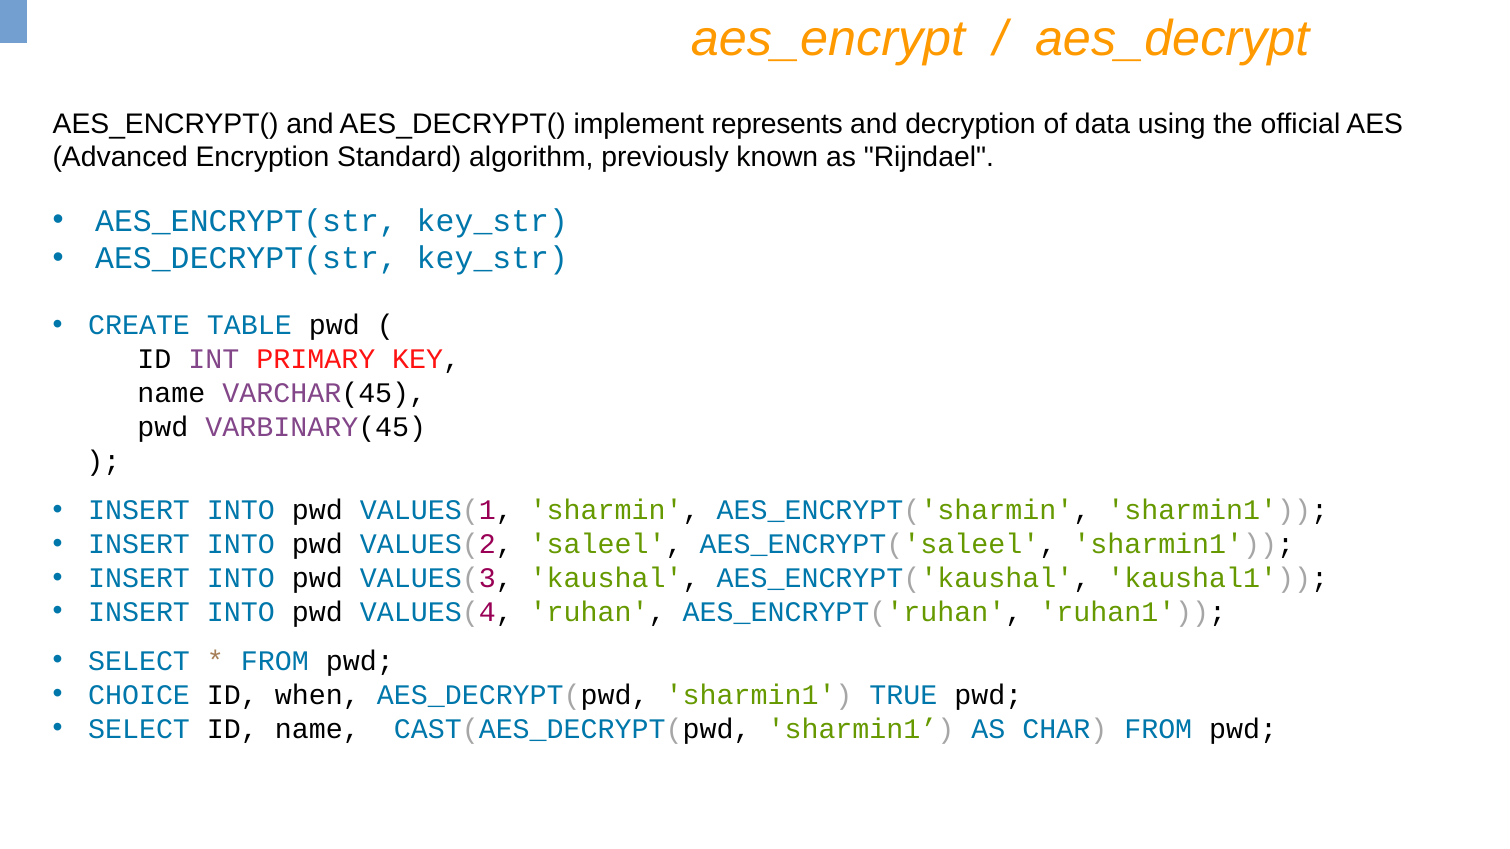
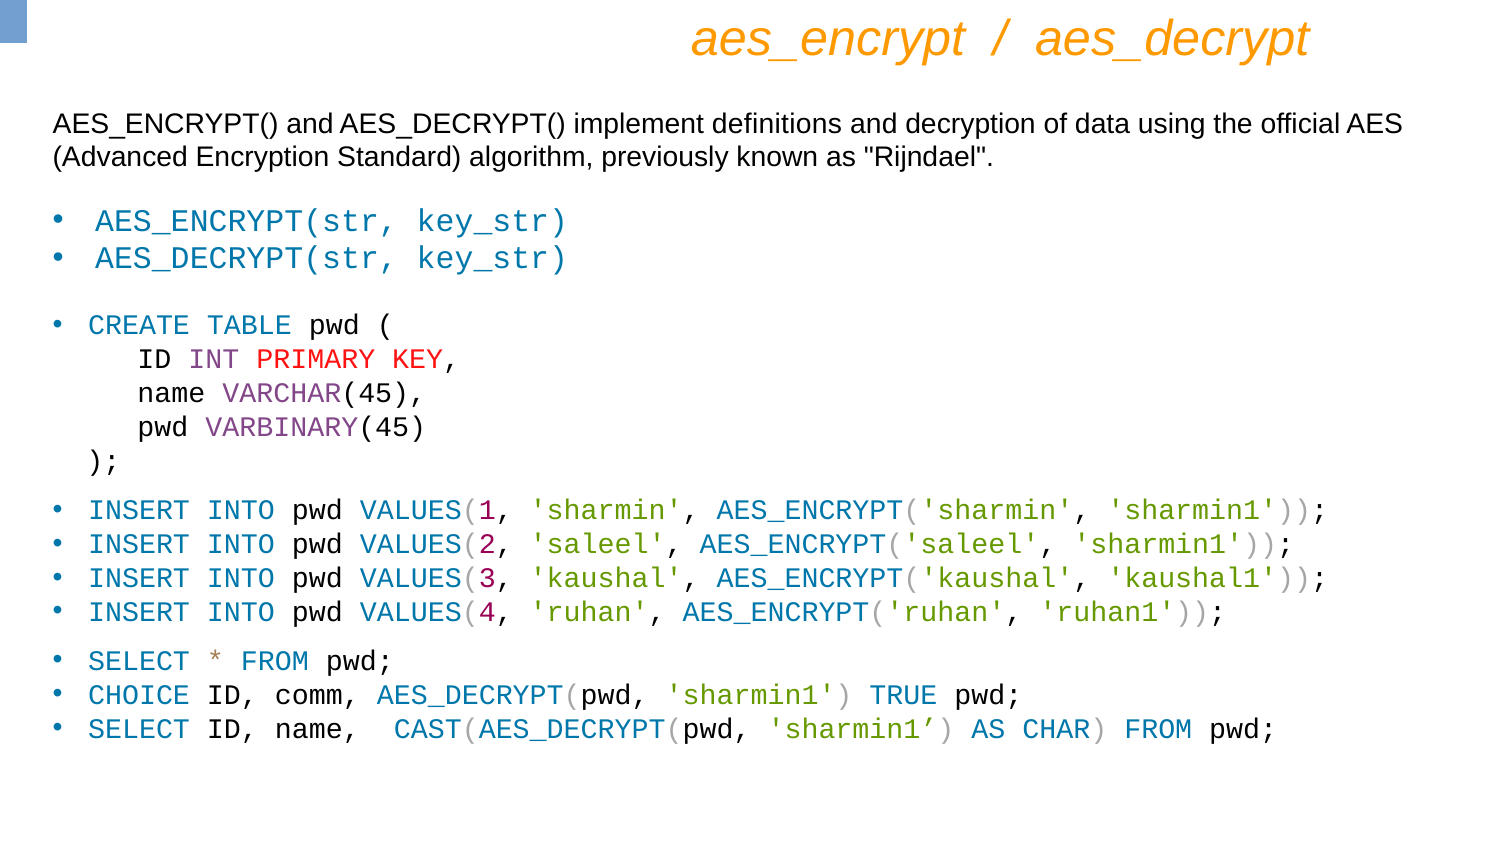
represents: represents -> definitions (777, 124)
when: when -> comm (317, 695)
